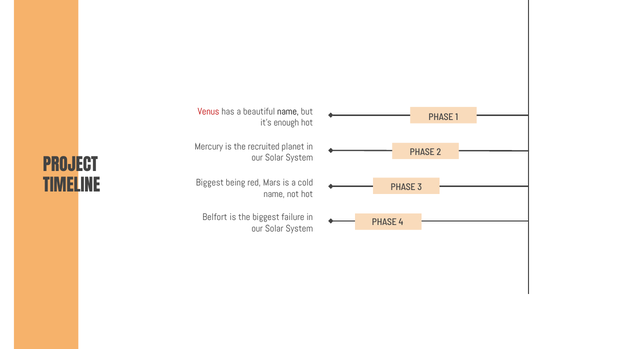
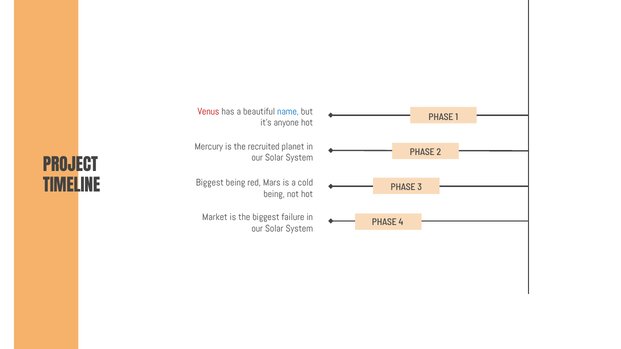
name colour: black -> blue (288, 112)
enough: enough -> anyone (286, 123)
name: name -> being (274, 194)
Belfort: Belfort -> Market (215, 218)
